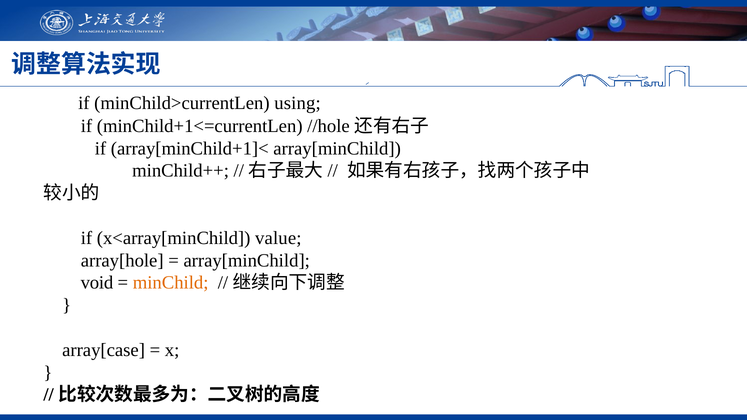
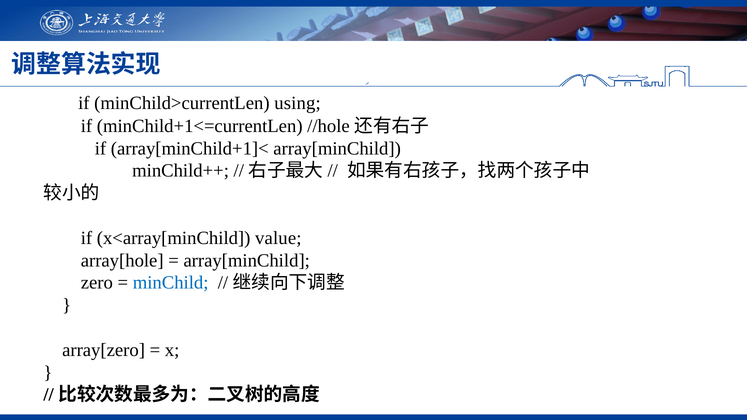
void: void -> zero (97, 283)
minChild colour: orange -> blue (171, 283)
array[case: array[case -> array[zero (104, 350)
